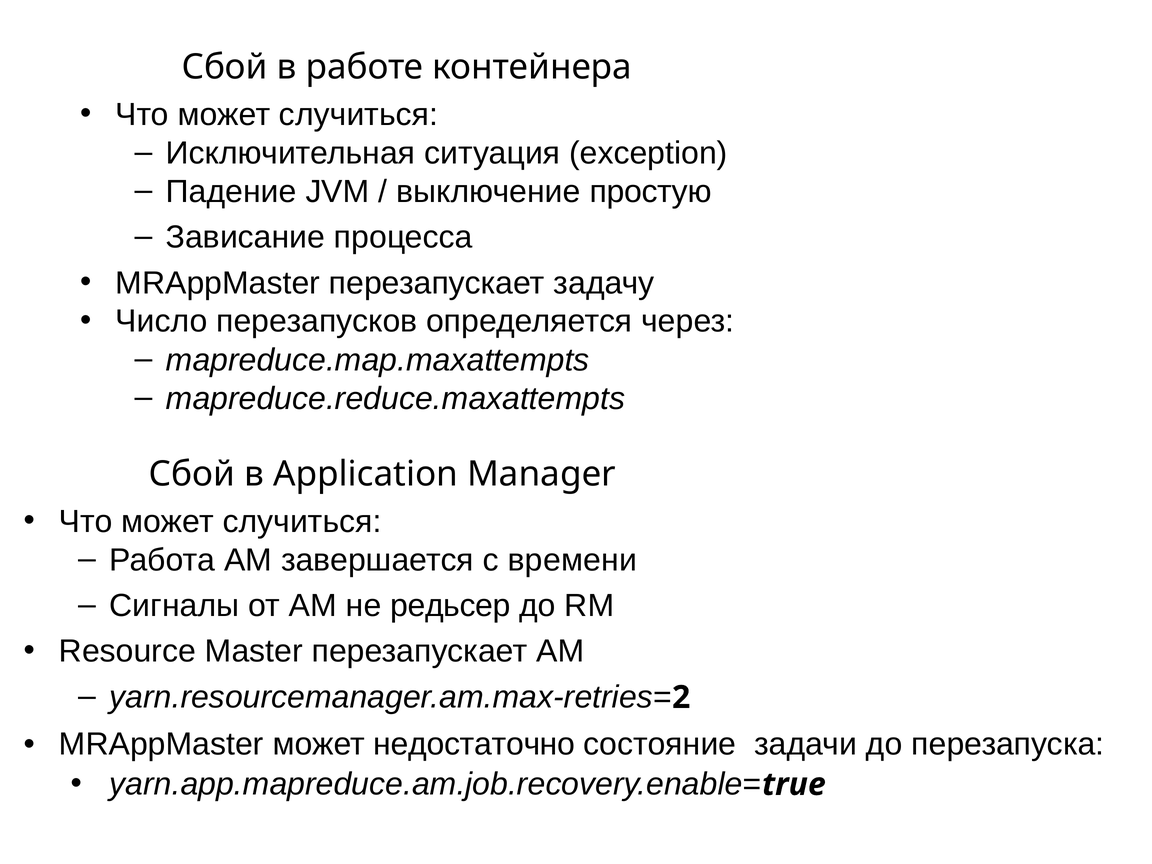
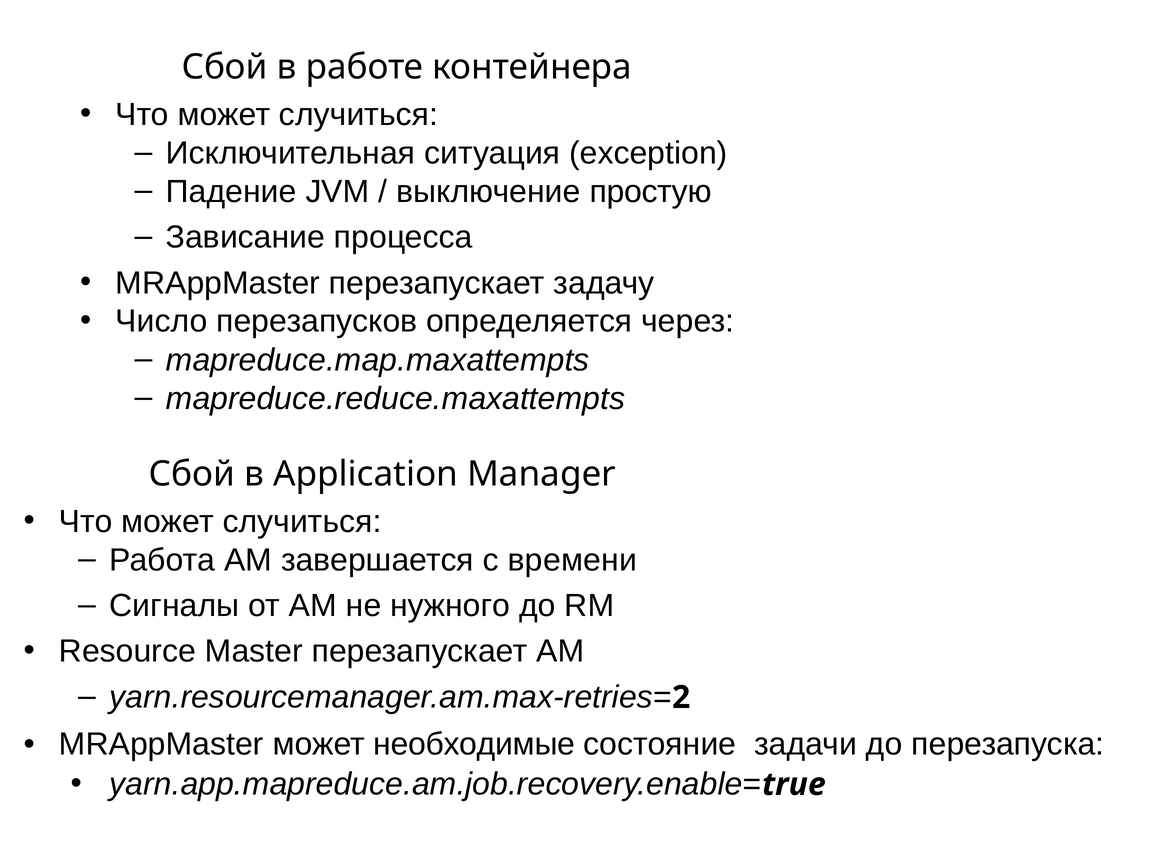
редьсер: редьсер -> нужного (450, 606)
недостаточно: недостаточно -> необходимые (474, 744)
